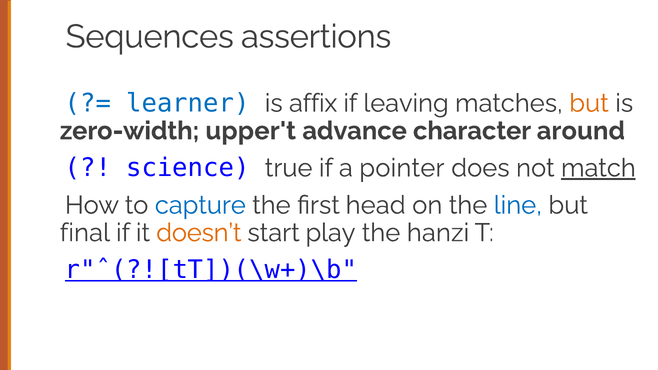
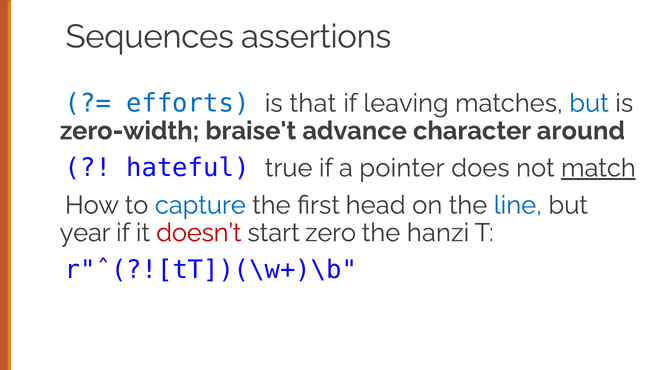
learner: learner -> efforts (188, 103)
affix: affix -> that (313, 103)
but colour: orange -> blue (589, 103)
upper't: upper't -> braise't (251, 131)
science: science -> hateful (188, 168)
final: final -> year (85, 233)
doesn’t colour: orange -> red (199, 233)
play: play -> zero (331, 233)
r"ˆ(?![tT])(\w+)\b underline: present -> none (211, 270)
